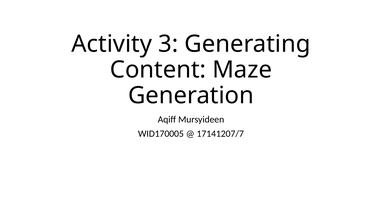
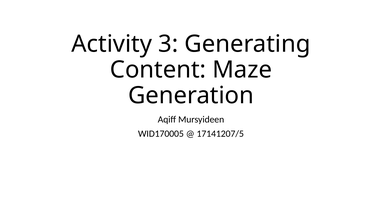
17141207/7: 17141207/7 -> 17141207/5 (220, 134)
